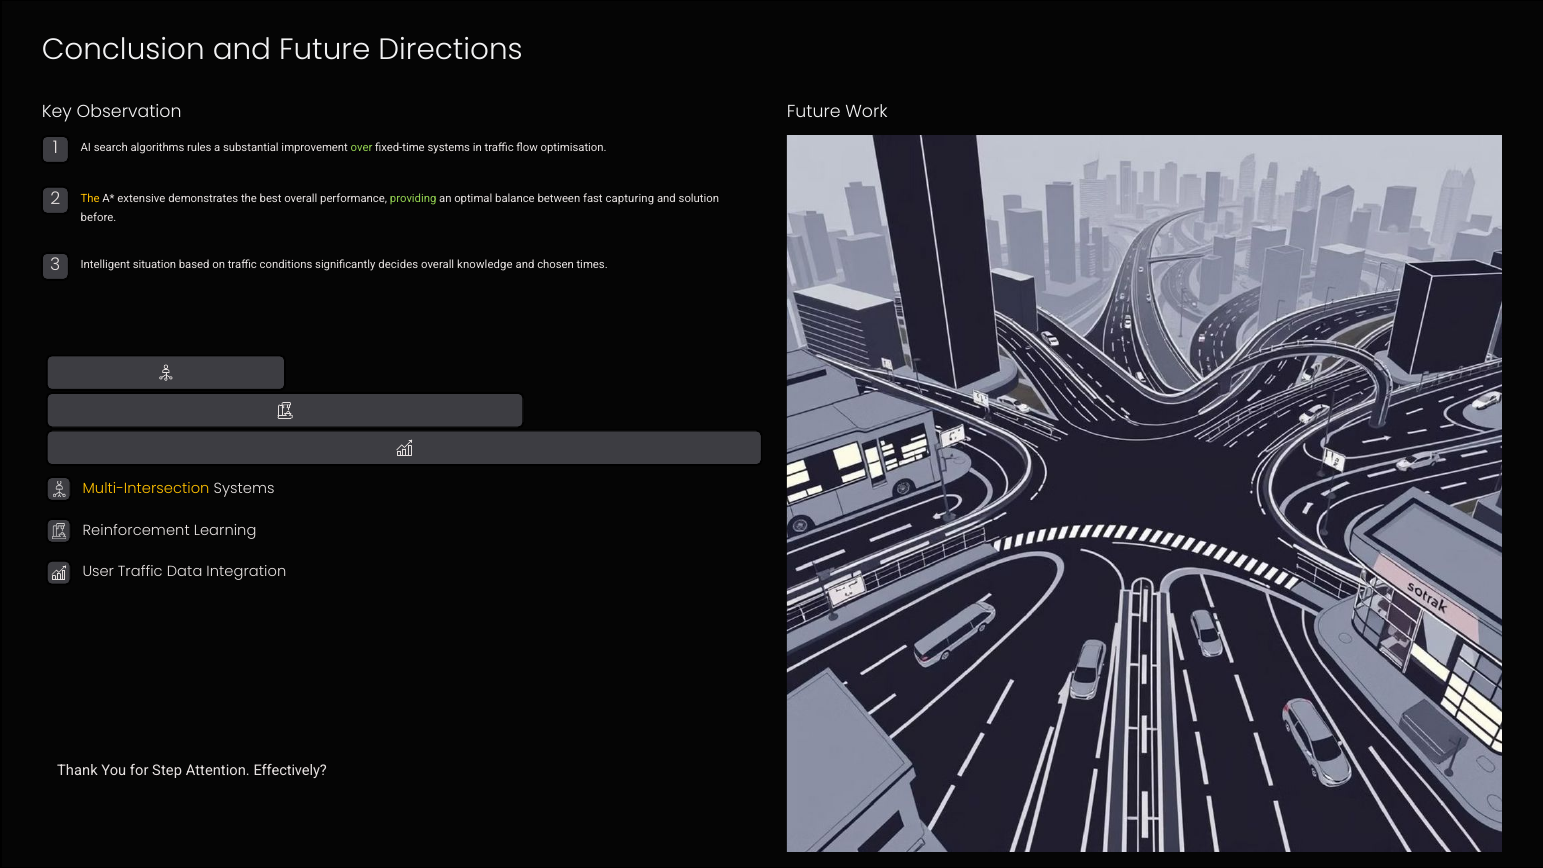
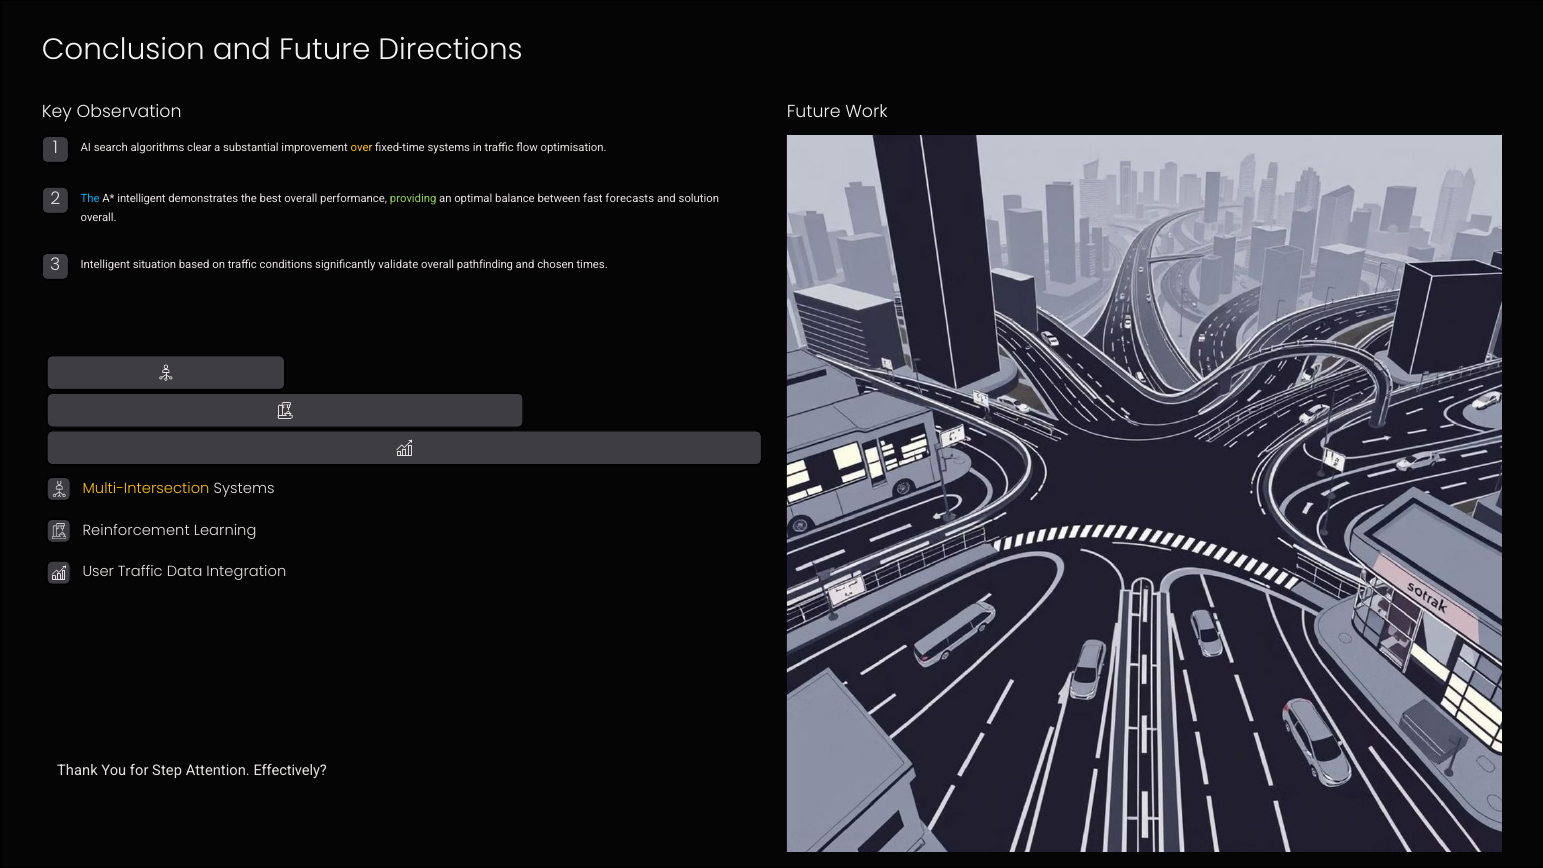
rules: rules -> clear (199, 148)
over colour: light green -> yellow (362, 148)
The colour: yellow -> light blue (90, 199)
extensive: extensive -> intelligent (142, 199)
capturing: capturing -> forecasts (630, 199)
before: before -> overall (99, 217)
decides: decides -> validate (398, 265)
knowledge: knowledge -> pathfinding (485, 265)
